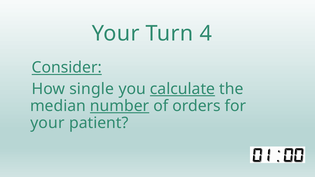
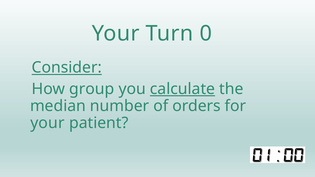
4: 4 -> 0 (206, 34)
single: single -> group (92, 89)
number underline: present -> none (120, 106)
